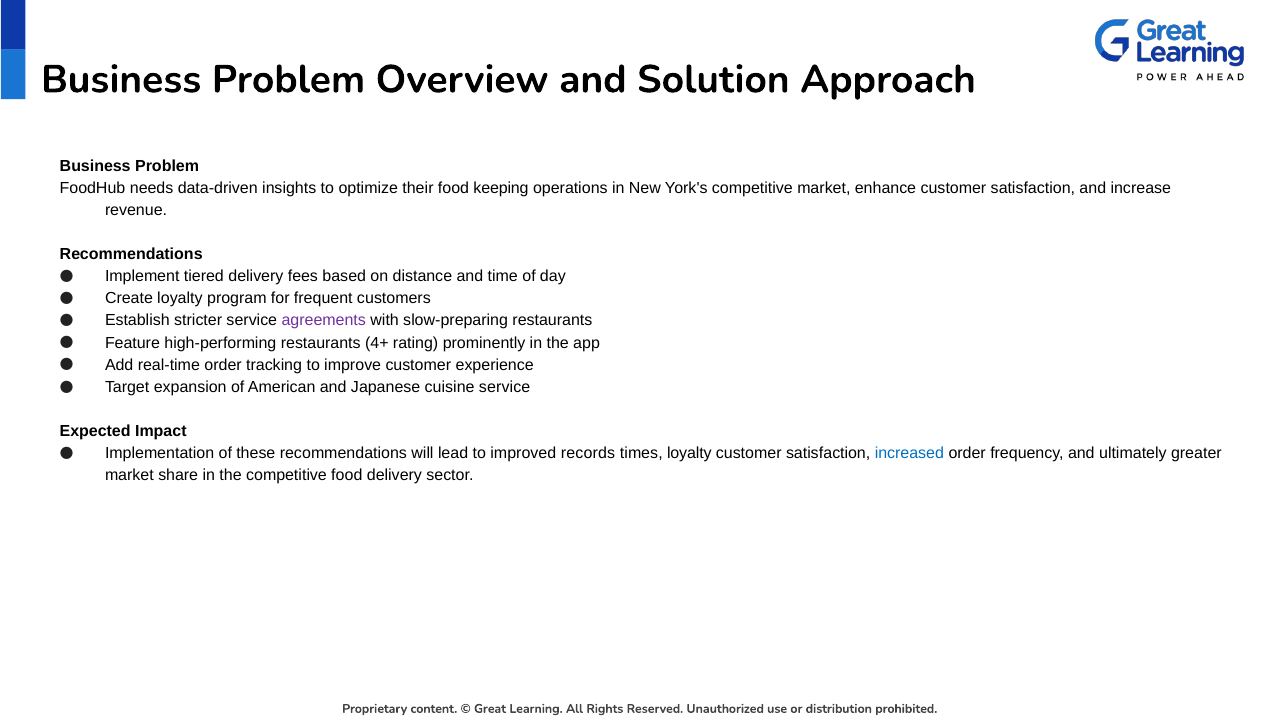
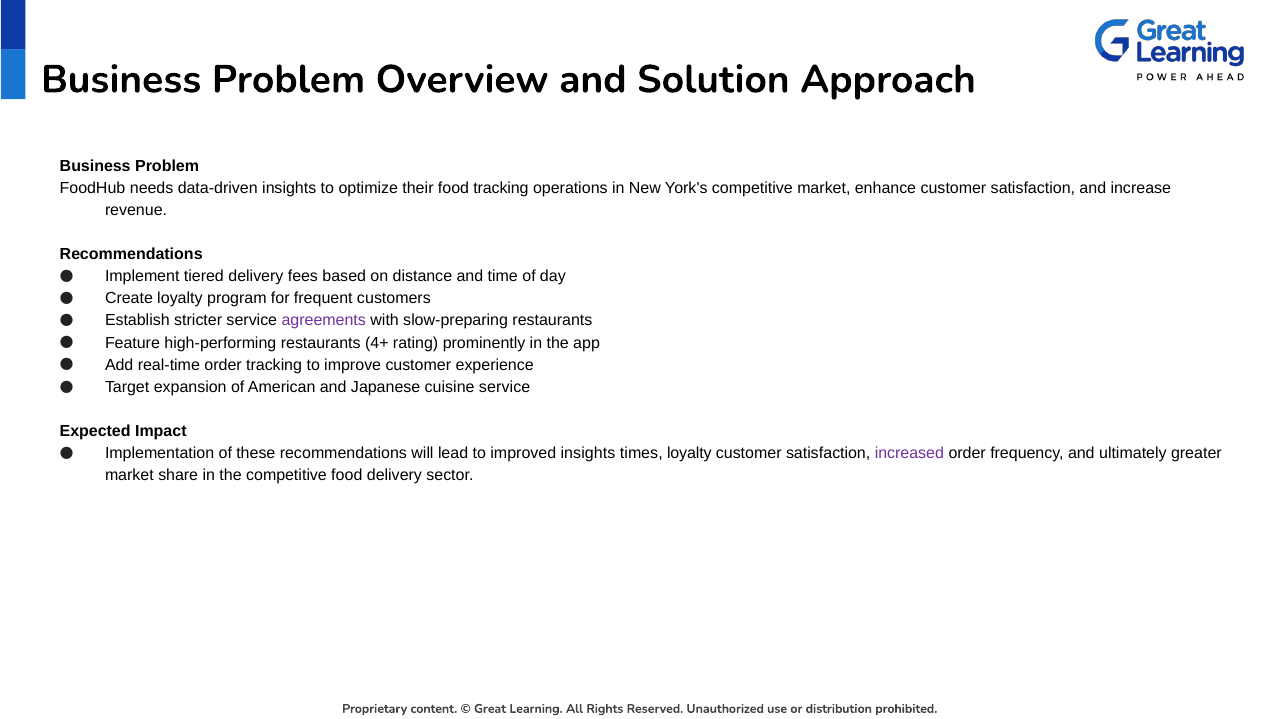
food keeping: keeping -> tracking (501, 188)
improved records: records -> insights (588, 453)
increased colour: blue -> purple (909, 453)
